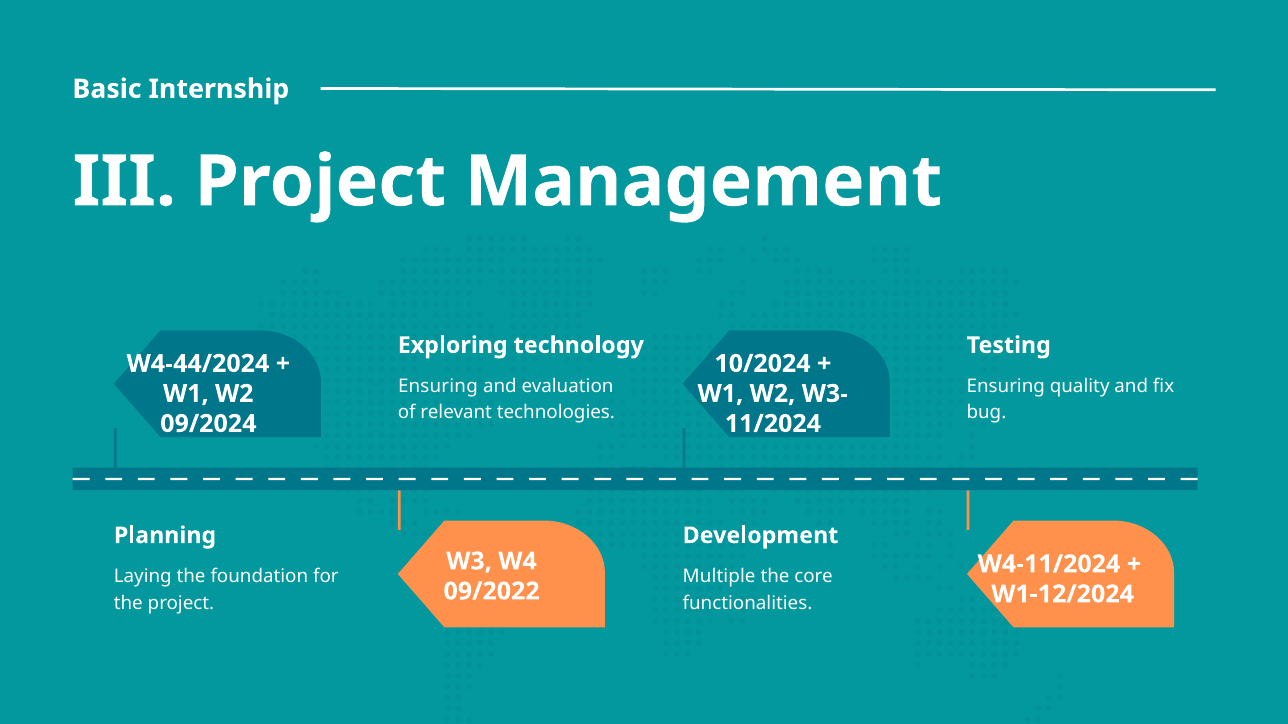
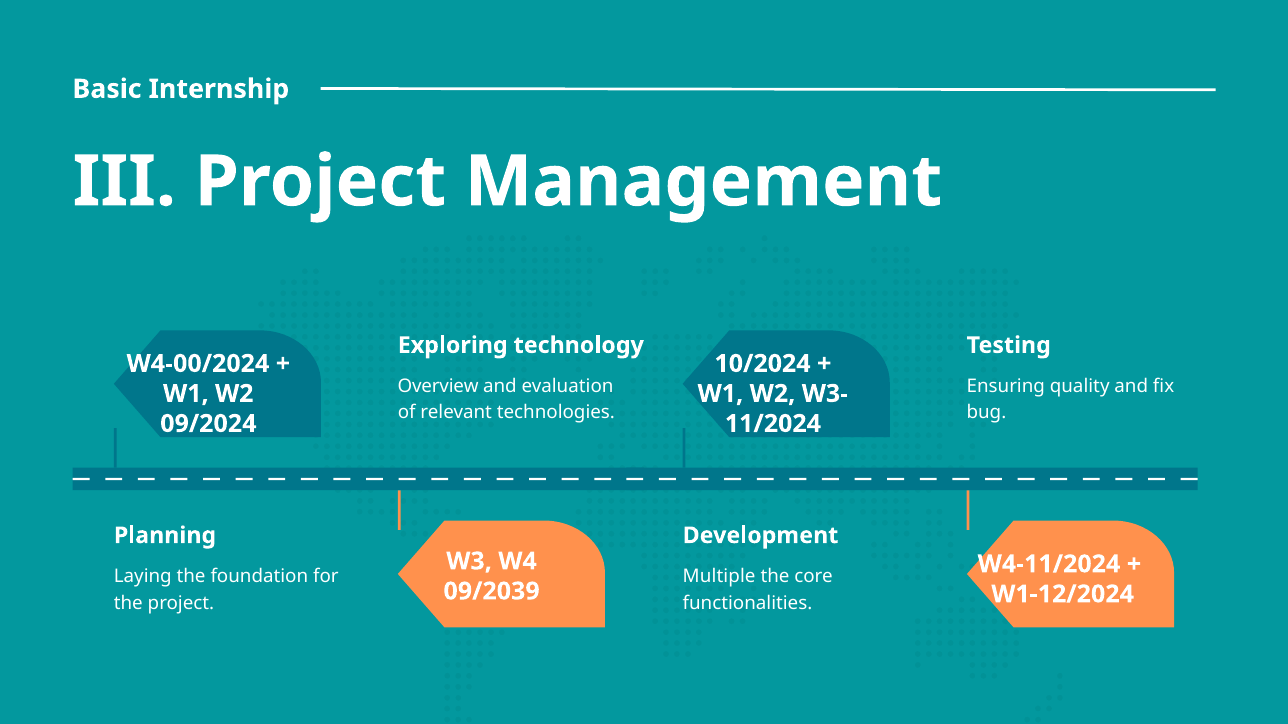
W4-44/2024: W4-44/2024 -> W4-00/2024 (198, 364)
Ensuring: Ensuring -> Overview (438, 387)
09/2022: 09/2022 -> 09/2039 (492, 592)
